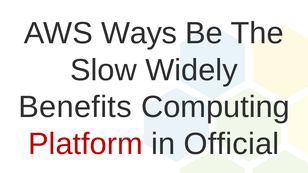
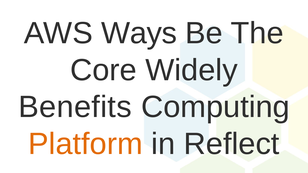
Slow: Slow -> Core (103, 70)
Platform colour: red -> orange (85, 144)
Official: Official -> Reflect (232, 144)
